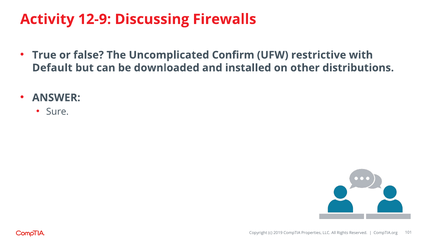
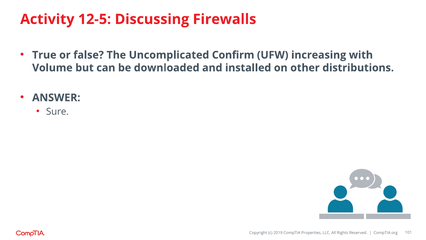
12-9: 12-9 -> 12-5 (95, 19)
restrictive: restrictive -> increasing (319, 55)
Default: Default -> Volume (52, 68)
